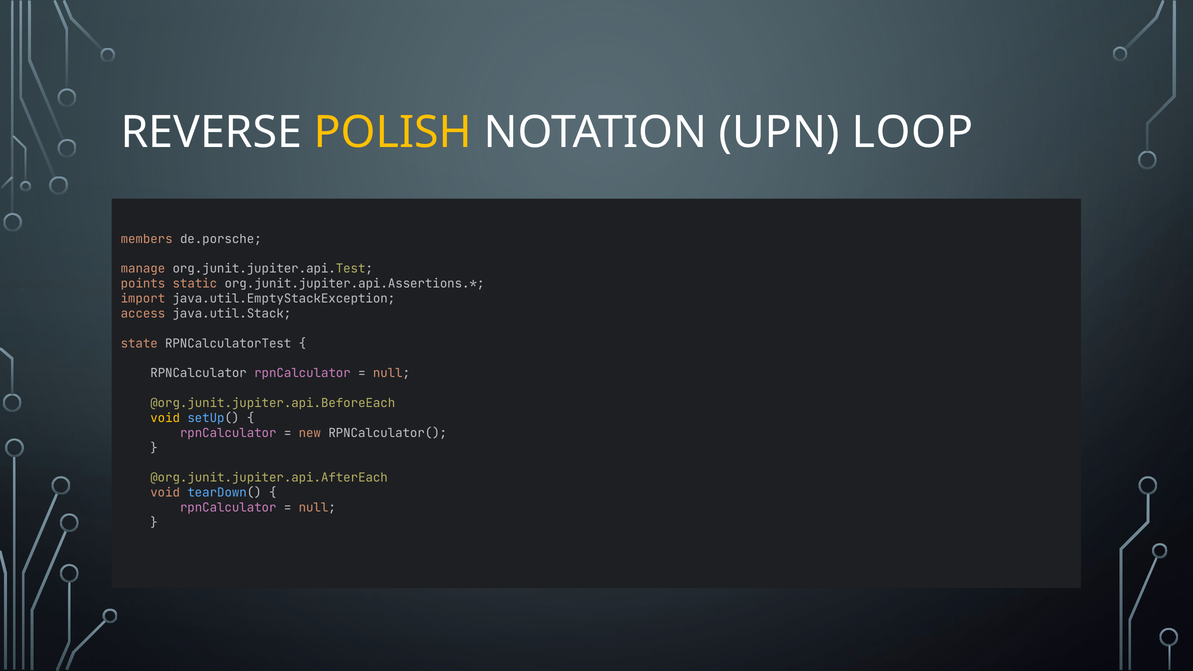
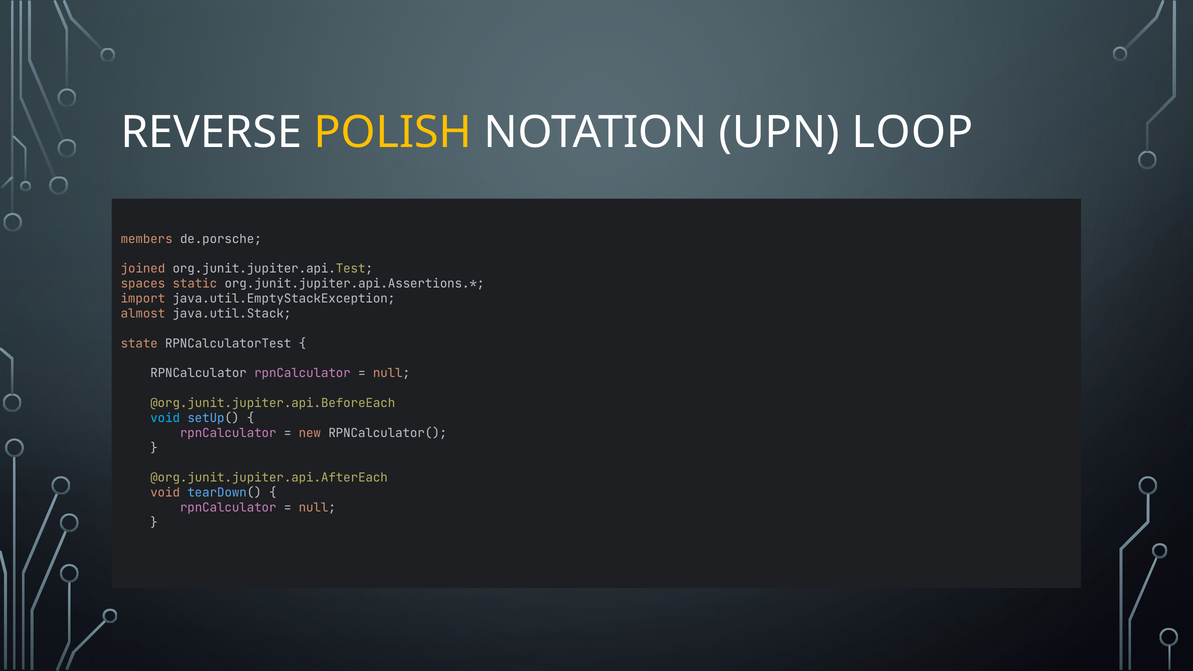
manage: manage -> joined (143, 269)
points: points -> spaces (143, 284)
access: access -> almost (143, 314)
void colour: yellow -> light blue (165, 418)
